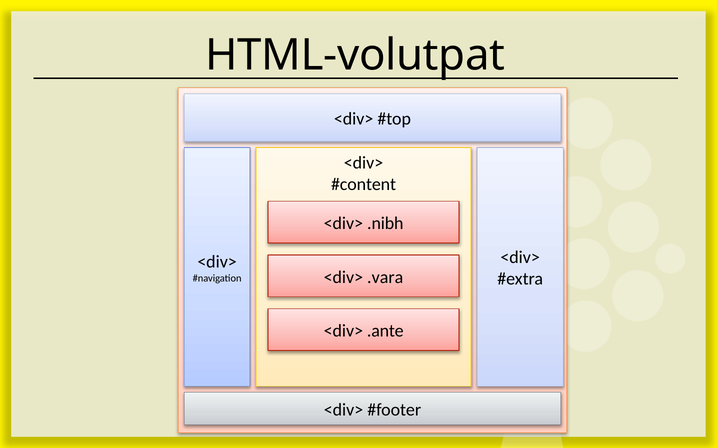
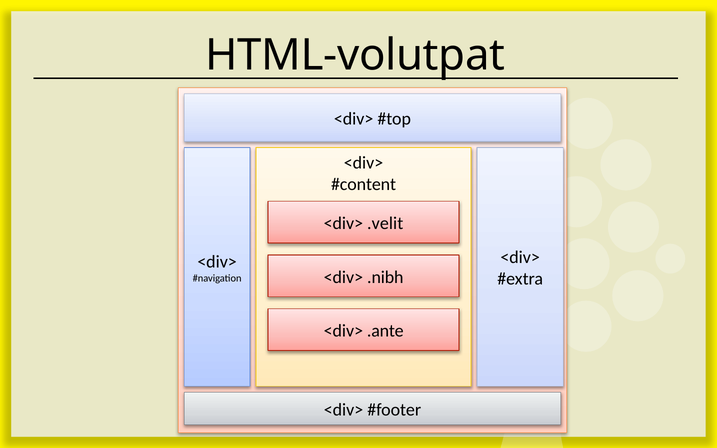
.nibh: .nibh -> .velit (385, 223)
.vara: .vara -> .nibh (385, 277)
